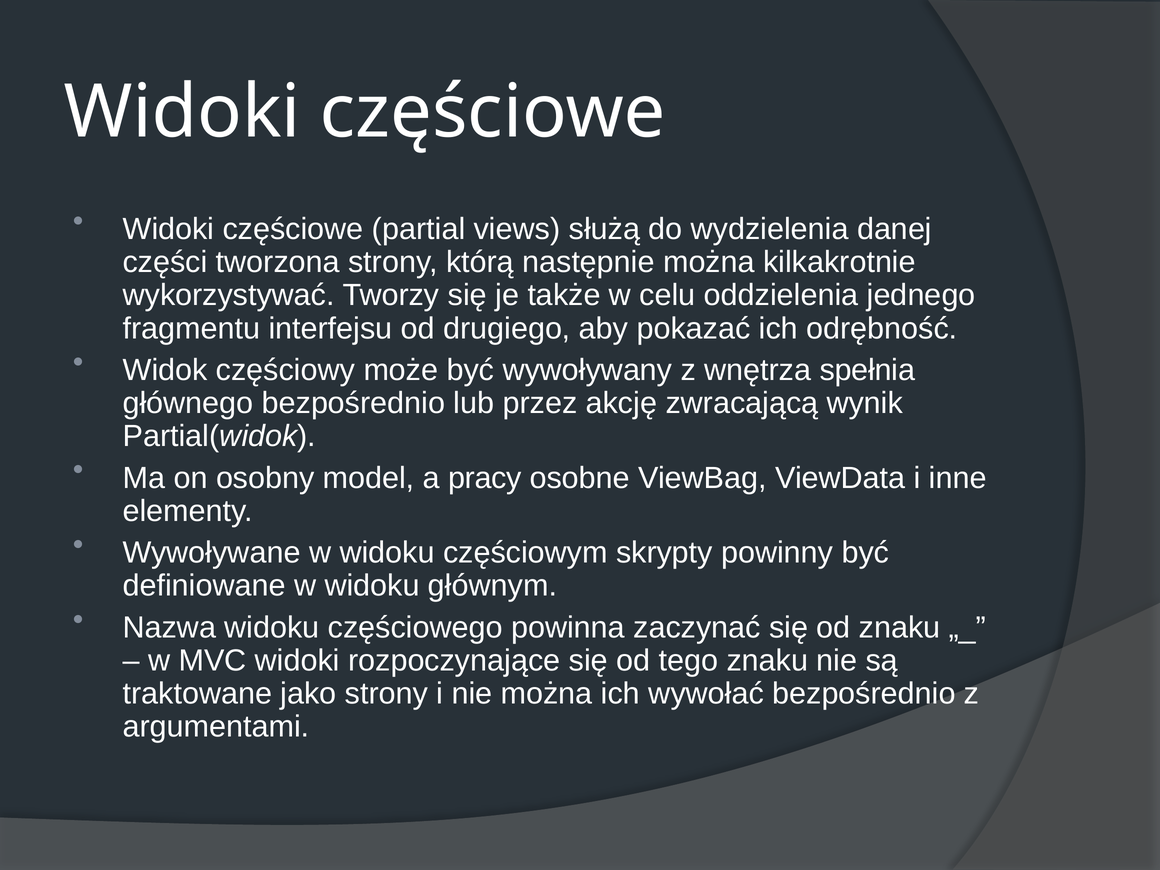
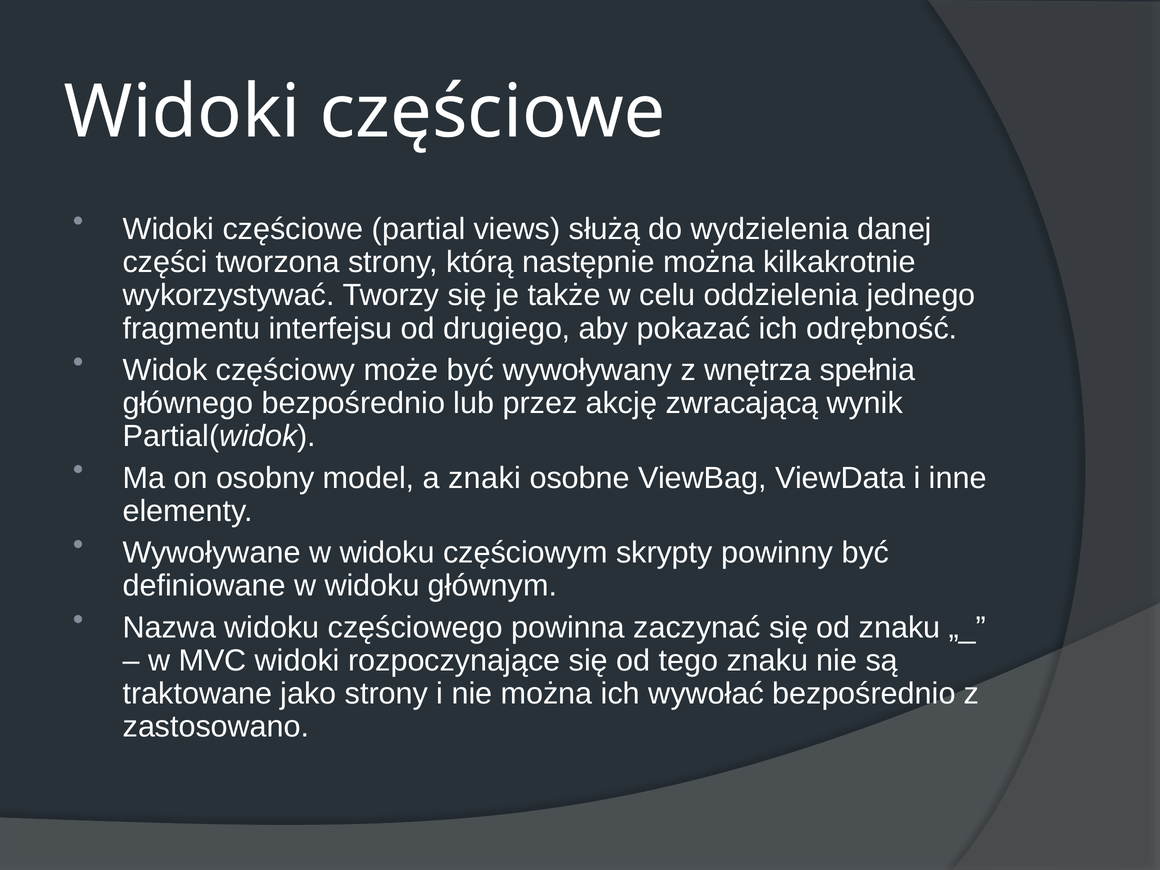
pracy: pracy -> znaki (485, 478)
argumentami: argumentami -> zastosowano (216, 727)
